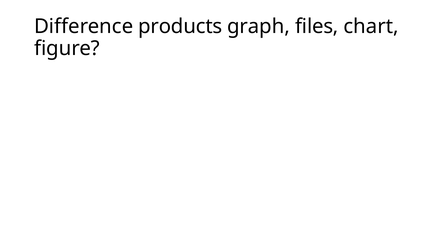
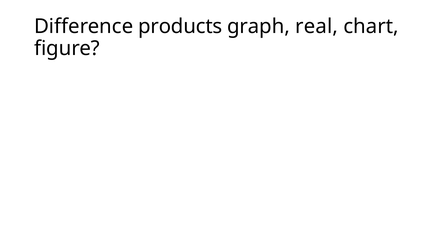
files: files -> real (317, 26)
